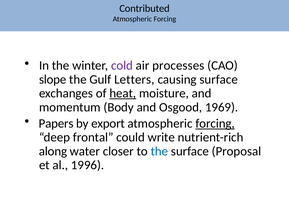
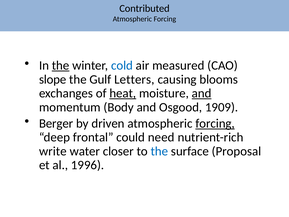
the underline: none -> present (61, 65)
cold colour: purple -> blue (122, 65)
processes: processes -> measured (178, 65)
causing surface: surface -> blooms (219, 79)
and underline: none -> present (202, 93)
1969: 1969 -> 1909 (222, 107)
Papers: Papers -> Berger (56, 123)
export: export -> driven (108, 123)
write: write -> need (161, 137)
along: along -> write (53, 151)
